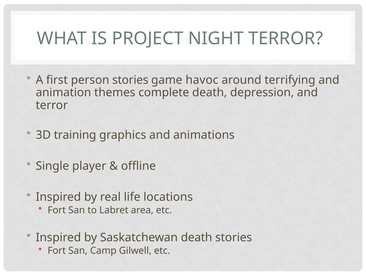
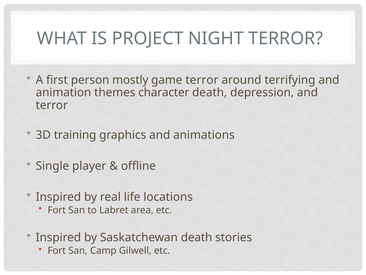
person stories: stories -> mostly (130, 80)
game havoc: havoc -> terror (202, 80)
complete: complete -> character (164, 92)
